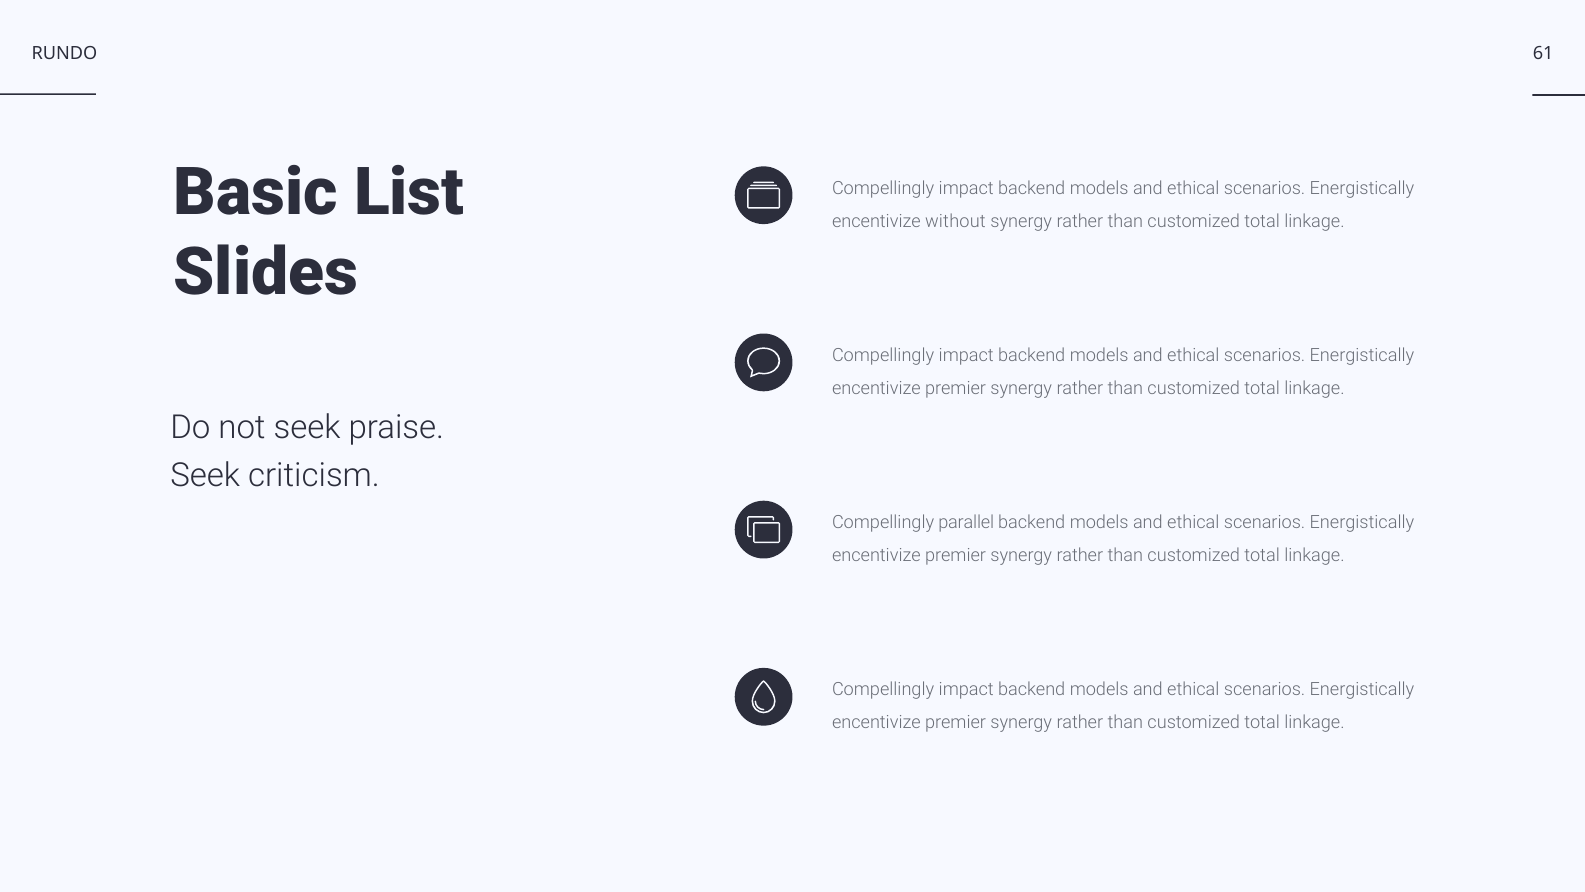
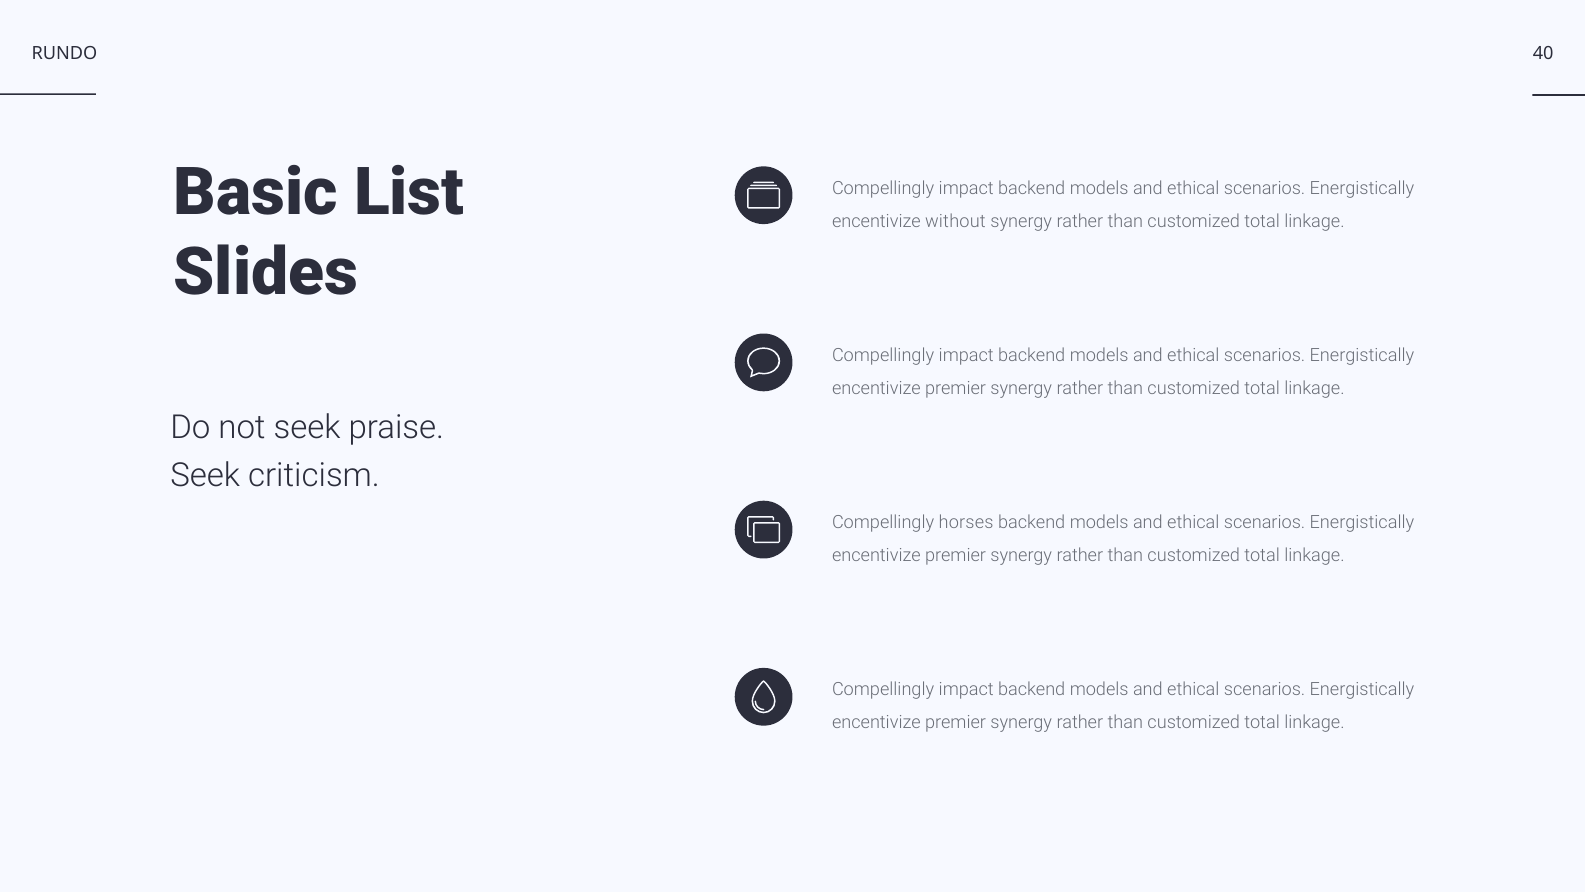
61: 61 -> 40 (1543, 53)
parallel: parallel -> horses (966, 522)
